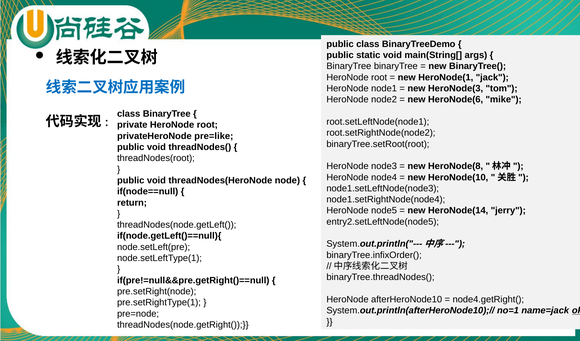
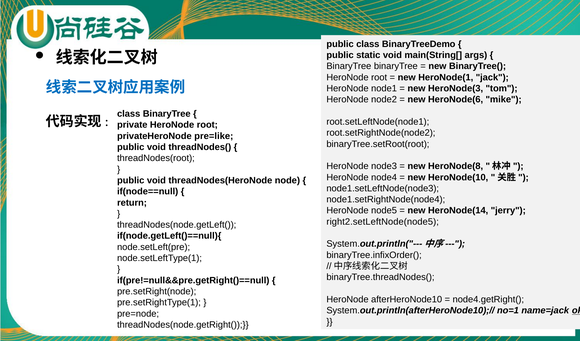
entry2.setLeftNode(node5: entry2.setLeftNode(node5 -> right2.setLeftNode(node5 (383, 222)
